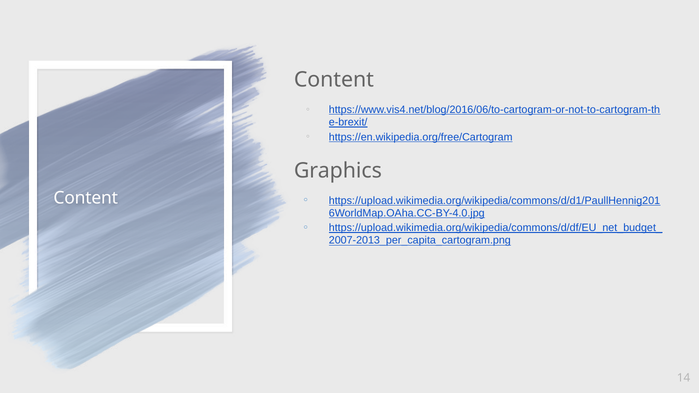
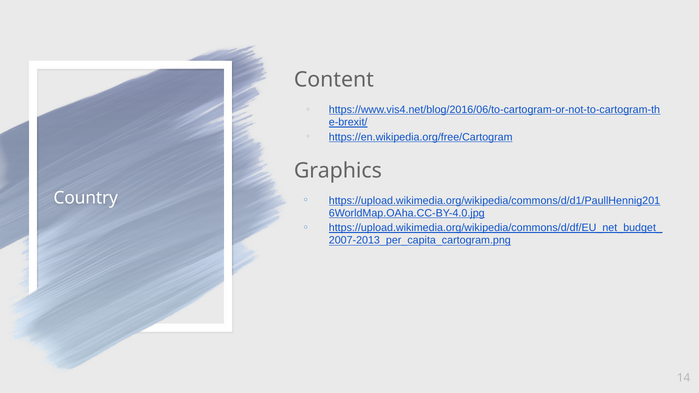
Content: Content -> Country (86, 198)
